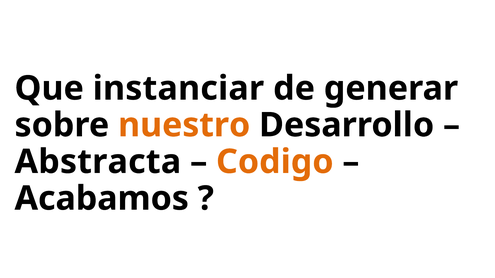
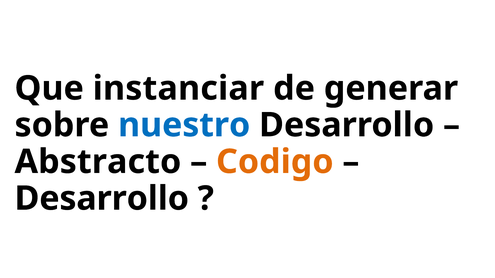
nuestro colour: orange -> blue (184, 125)
Abstracta: Abstracta -> Abstracto (98, 162)
Acabamos: Acabamos -> Desarrollo (102, 199)
